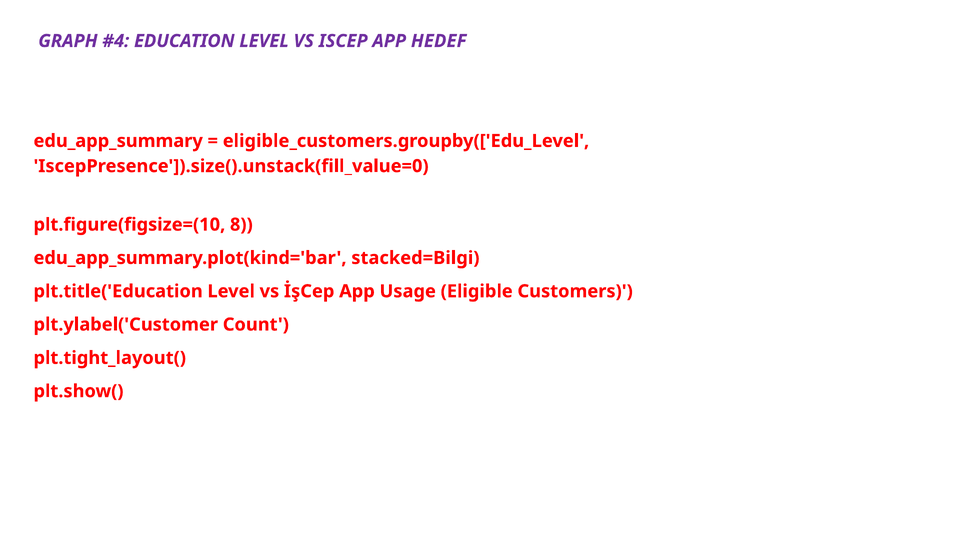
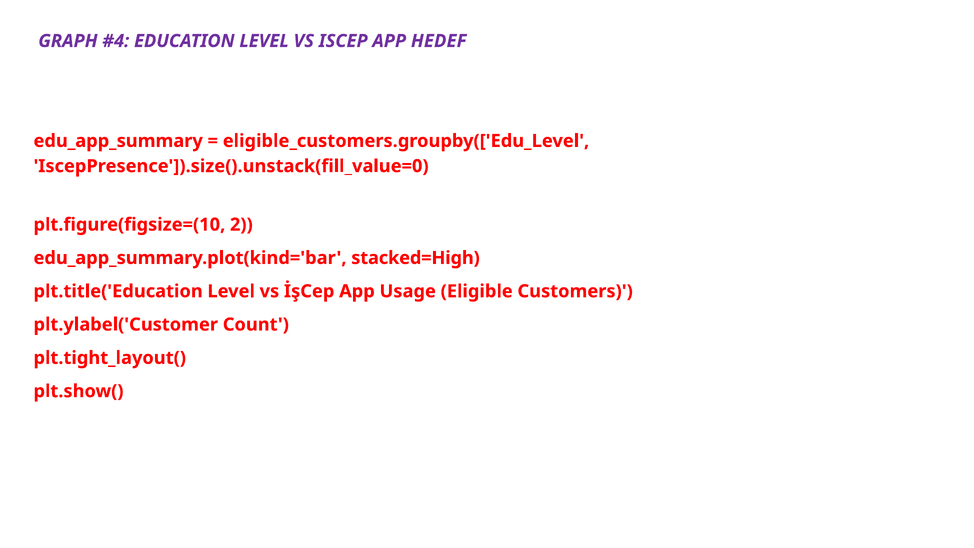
8: 8 -> 2 (241, 225)
stacked=Bilgi: stacked=Bilgi -> stacked=High (416, 258)
